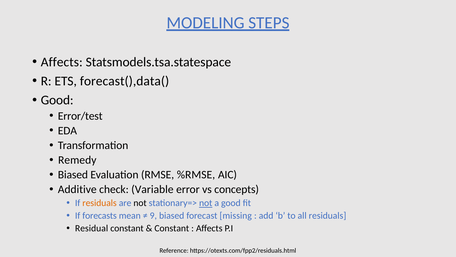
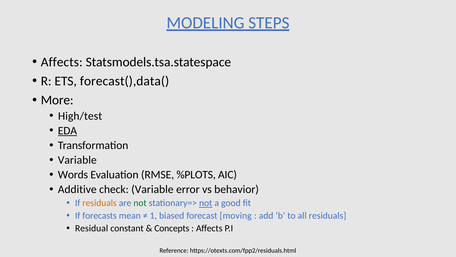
Good: Good -> More (57, 100)
Error/test: Error/test -> High/test (80, 116)
EDA underline: none -> present (67, 130)
Remedy: Remedy -> Variable (77, 160)
Biased: Biased -> Words (73, 174)
%RMSE: %RMSE -> %PLOTS (196, 174)
concepts: concepts -> behavior (237, 189)
not colour: black -> green (140, 203)
9: 9 -> 1 (153, 215)
missing: missing -> moving (236, 215)
Constant: Constant -> Concepts (172, 228)
